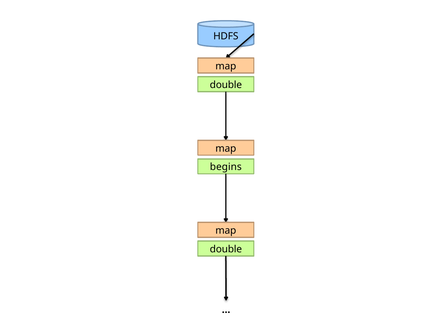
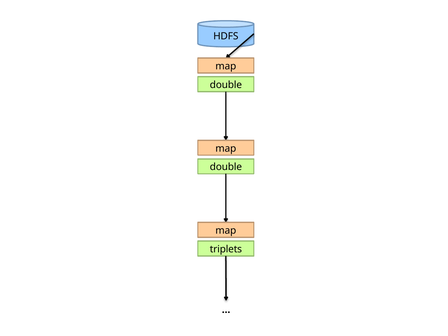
begins: begins -> double (226, 167)
double: double -> triplets (226, 249)
